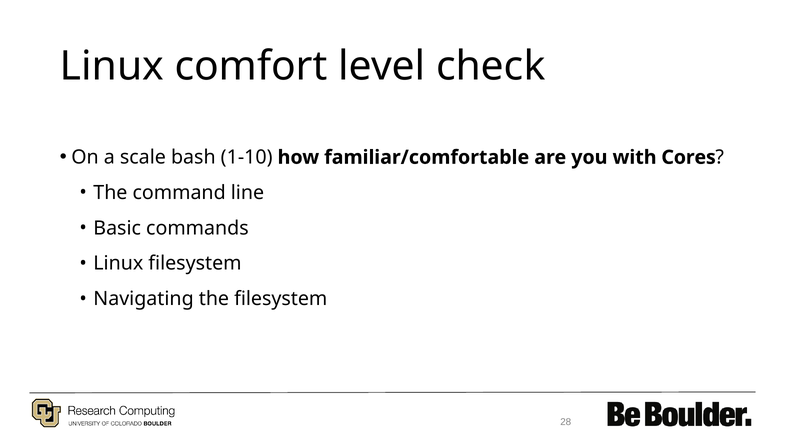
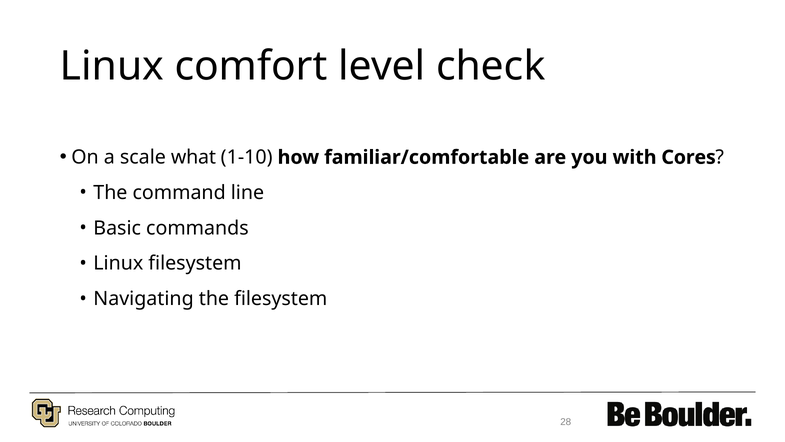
bash: bash -> what (193, 157)
